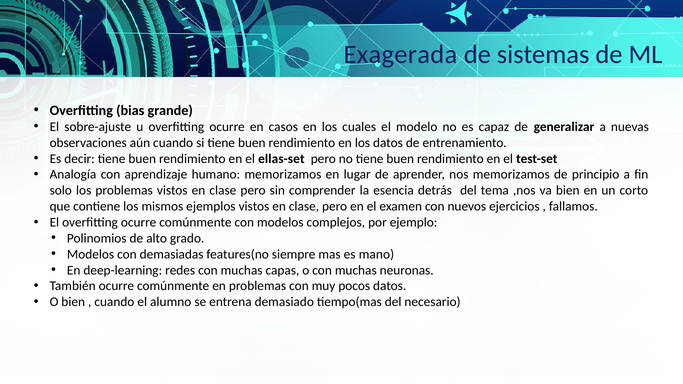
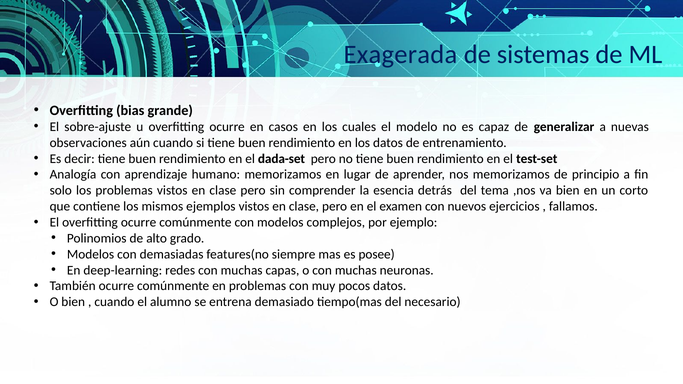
ellas-set: ellas-set -> dada-set (282, 159)
mano: mano -> posee (377, 254)
